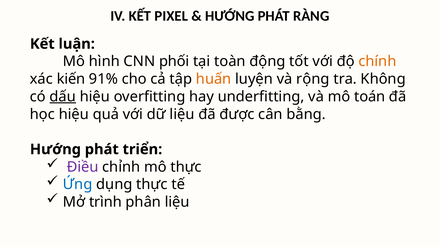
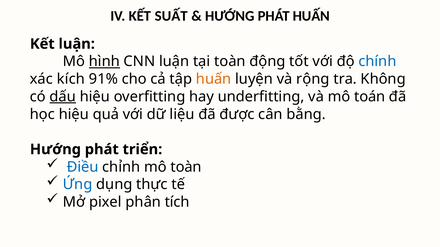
PIXEL: PIXEL -> SUẤT (171, 16)
PHÁT RÀNG: RÀNG -> HUẤN (311, 16)
hình underline: none -> present (104, 62)
CNN phối: phối -> luận (174, 62)
chính colour: orange -> blue (377, 62)
kiến: kiến -> kích (71, 79)
Điều colour: purple -> blue (83, 167)
mô thực: thực -> toàn (186, 167)
trình: trình -> pixel (105, 202)
phân liệu: liệu -> tích (177, 202)
